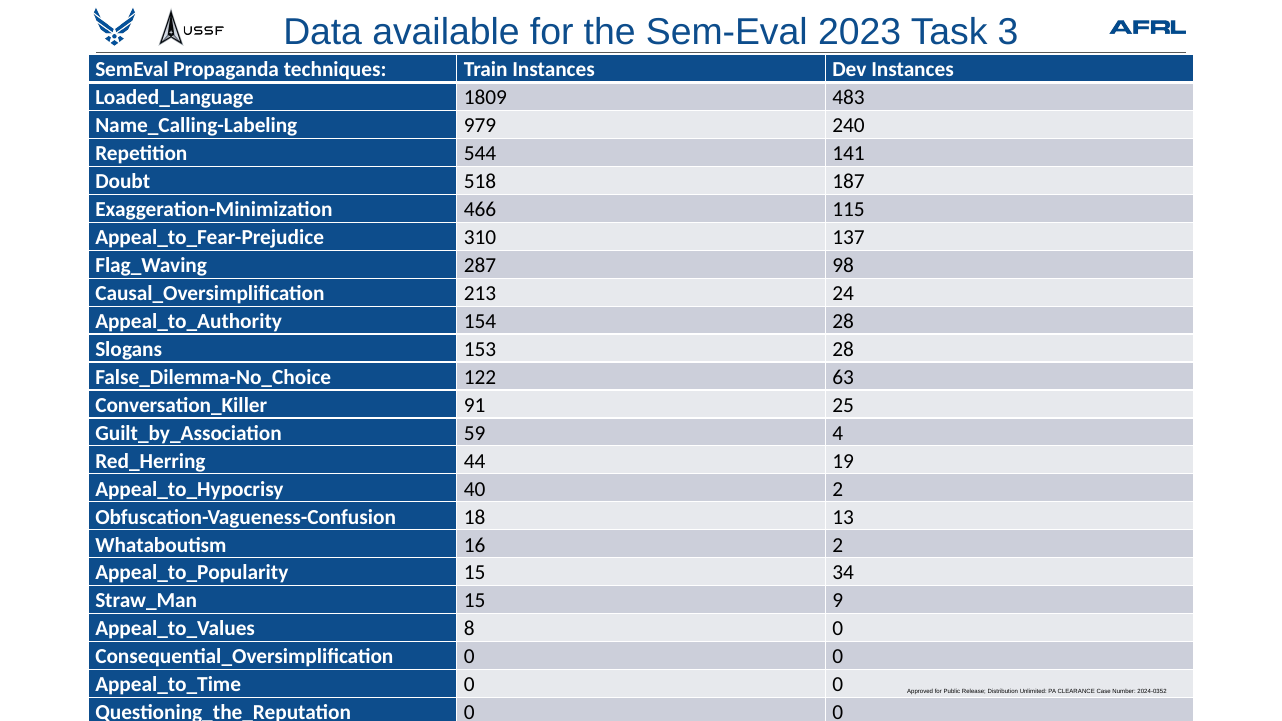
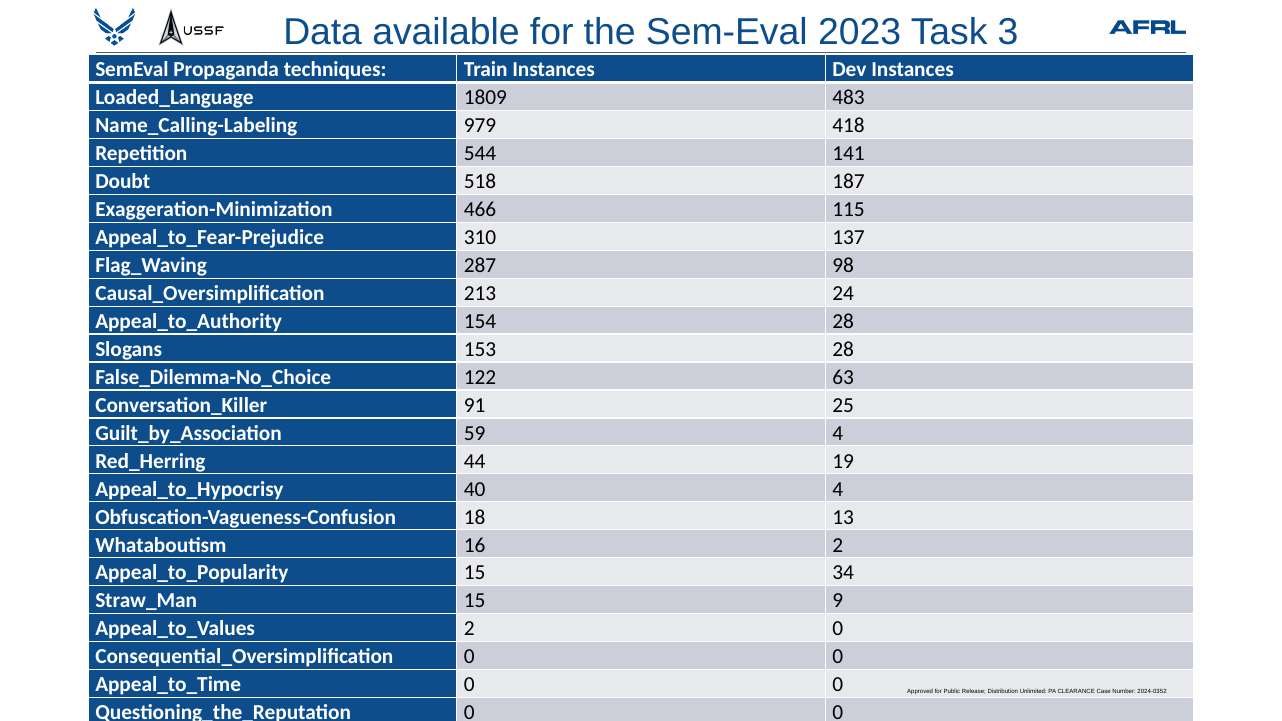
240: 240 -> 418 (849, 125)
40 2: 2 -> 4 (838, 489)
8: 8 -> 2 (469, 629)
